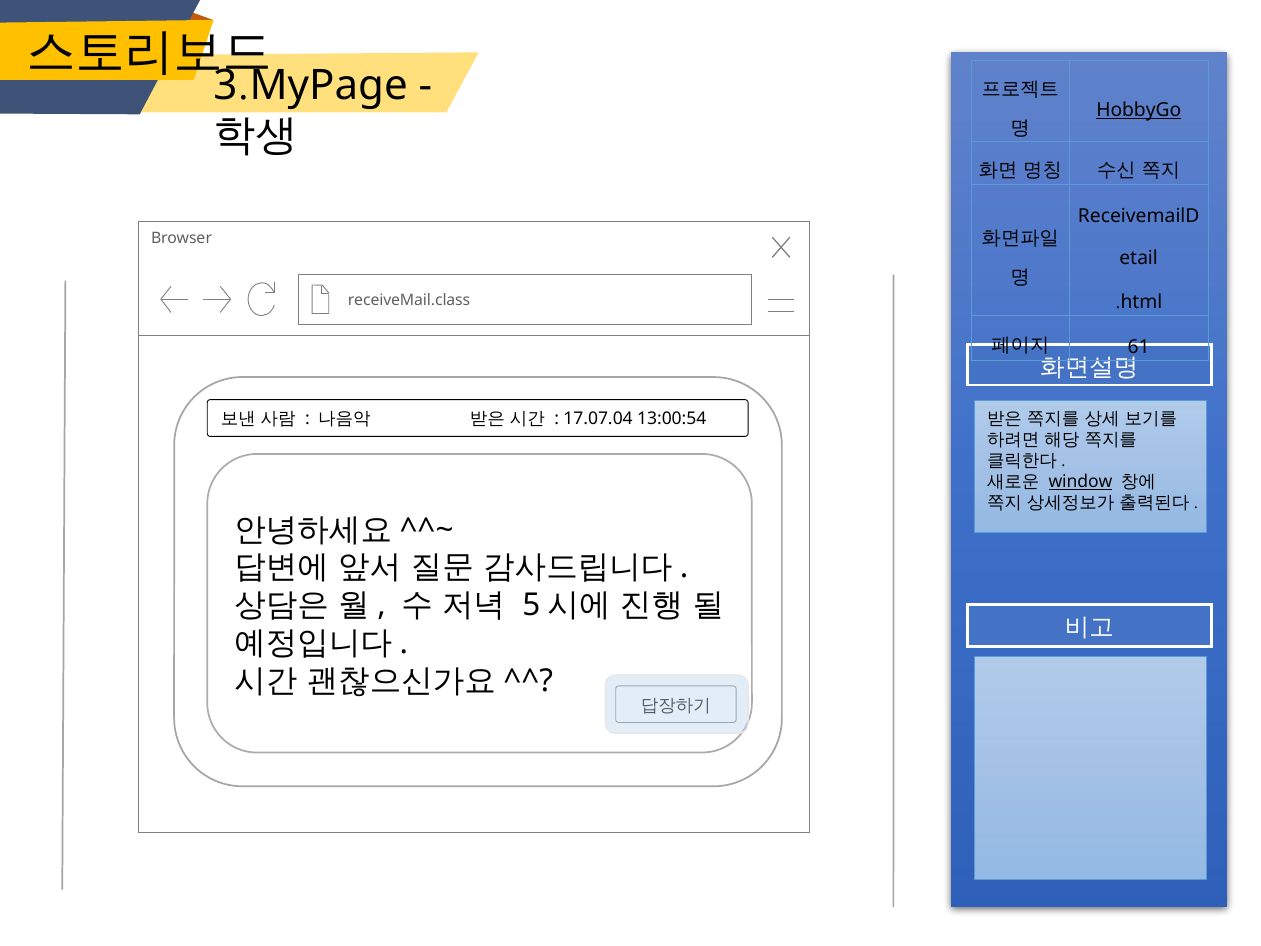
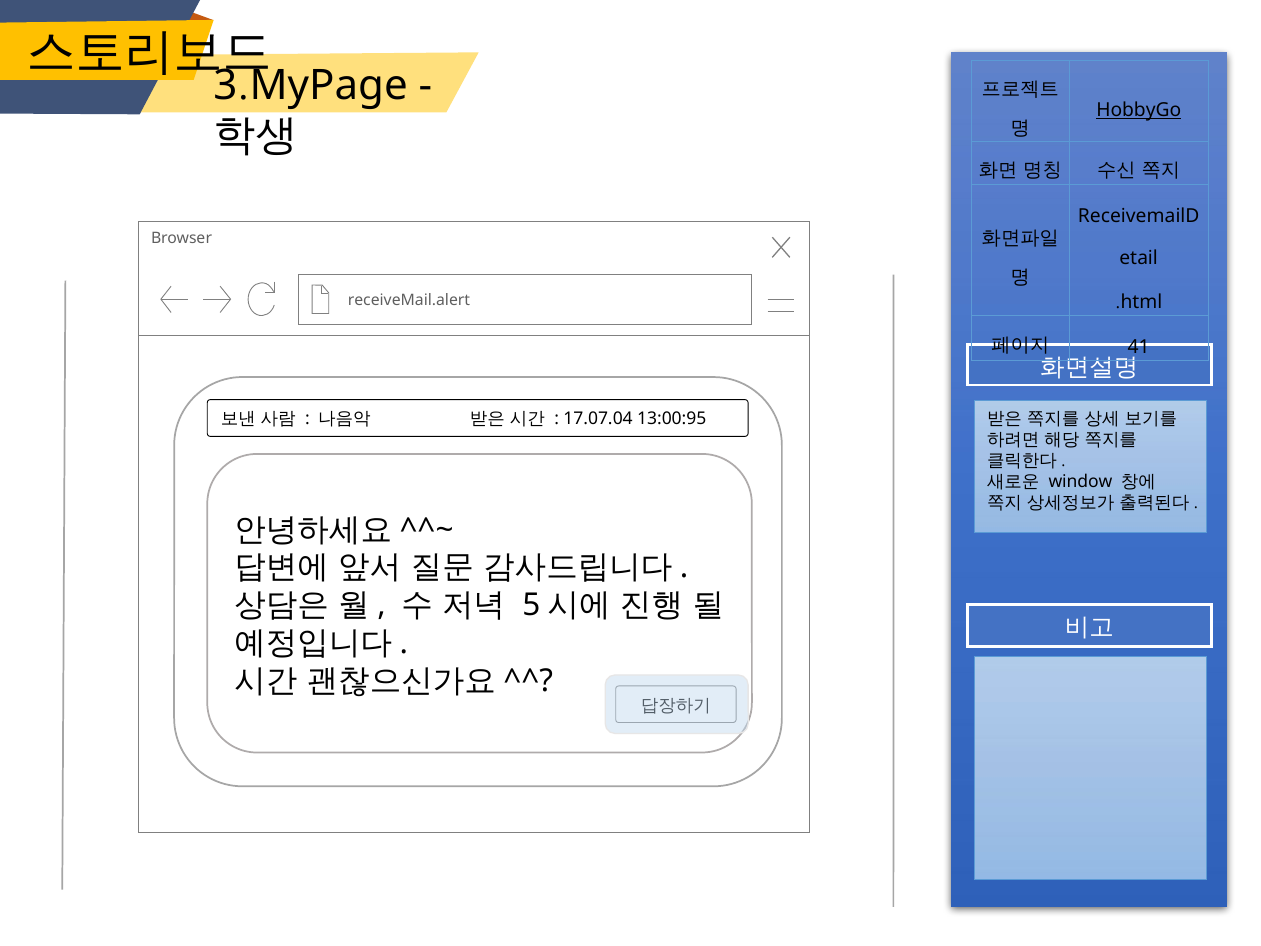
receiveMail.class: receiveMail.class -> receiveMail.alert (409, 300)
61: 61 -> 41 (1139, 347)
13:00:54: 13:00:54 -> 13:00:95 (672, 419)
window underline: present -> none (1080, 482)
